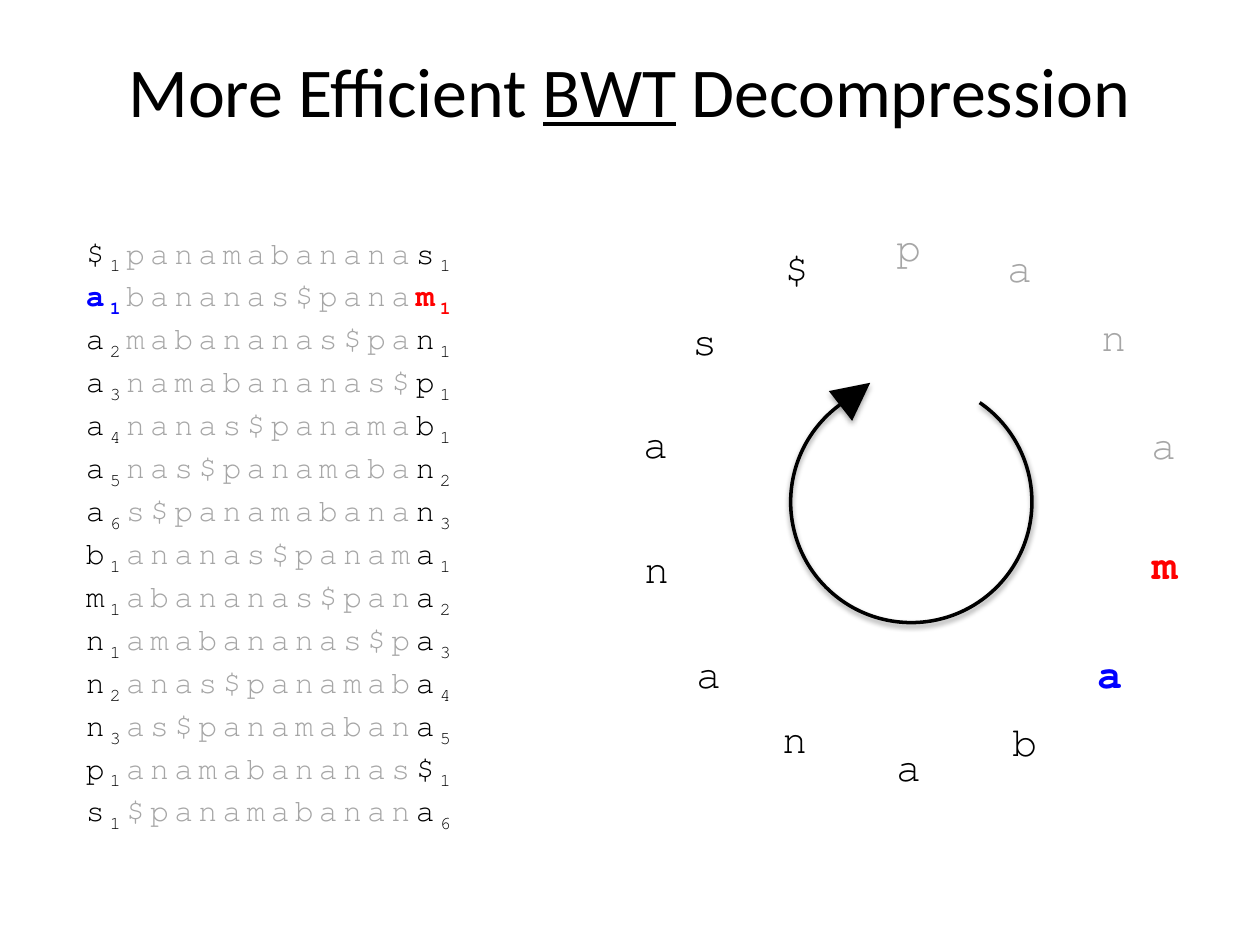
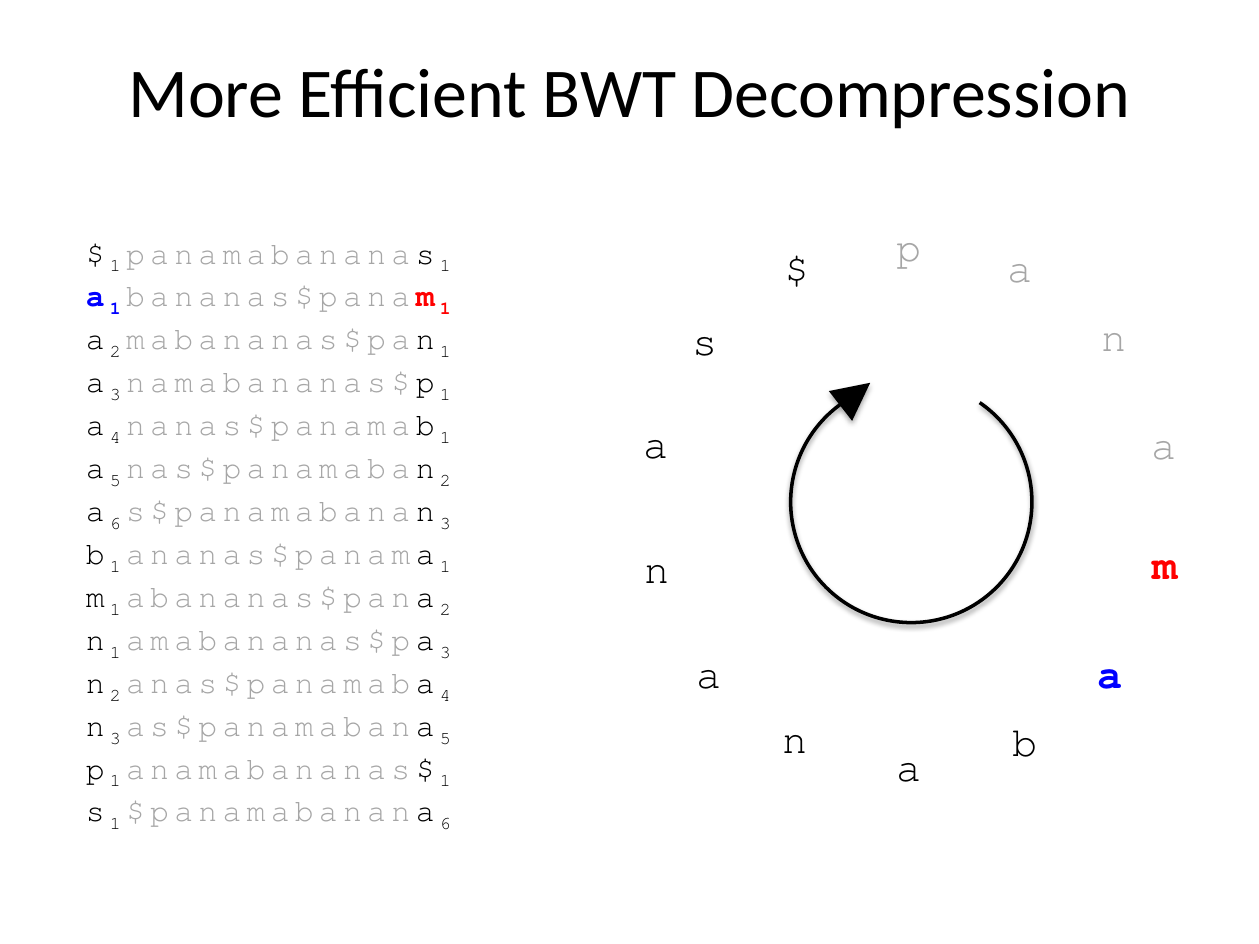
BWT underline: present -> none (609, 94)
